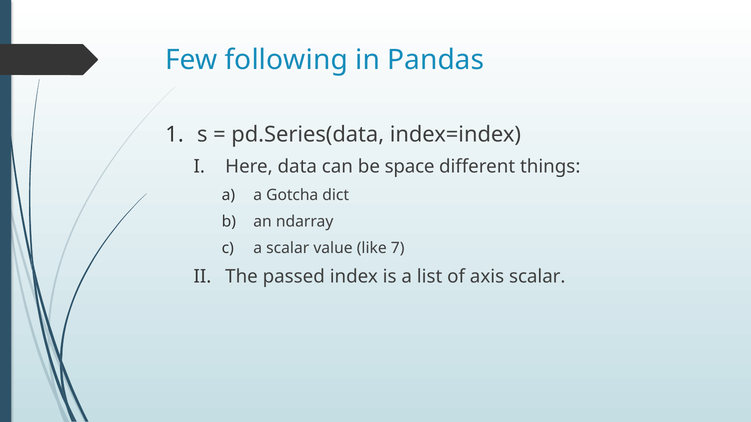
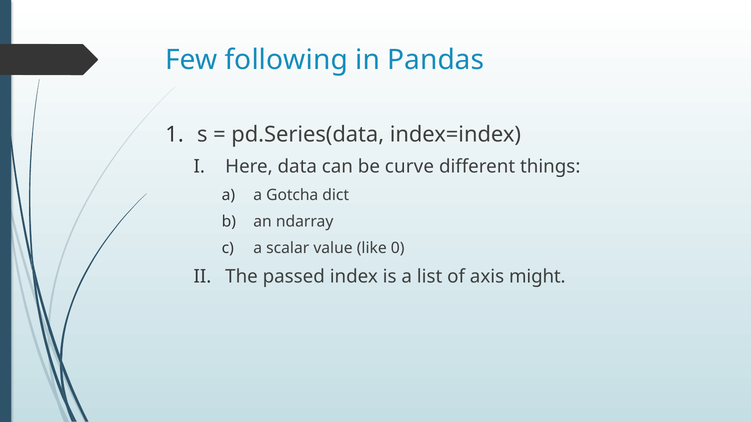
space: space -> curve (409, 167)
7: 7 -> 0 (398, 248)
axis scalar: scalar -> might (537, 277)
